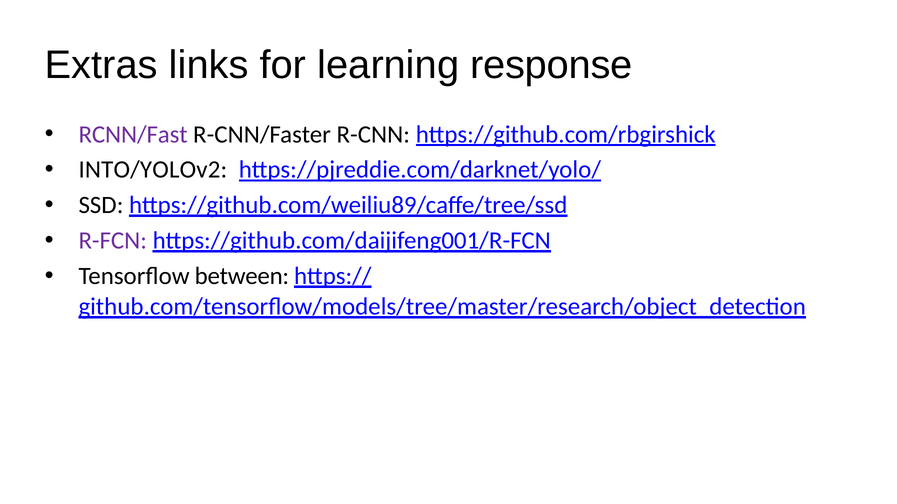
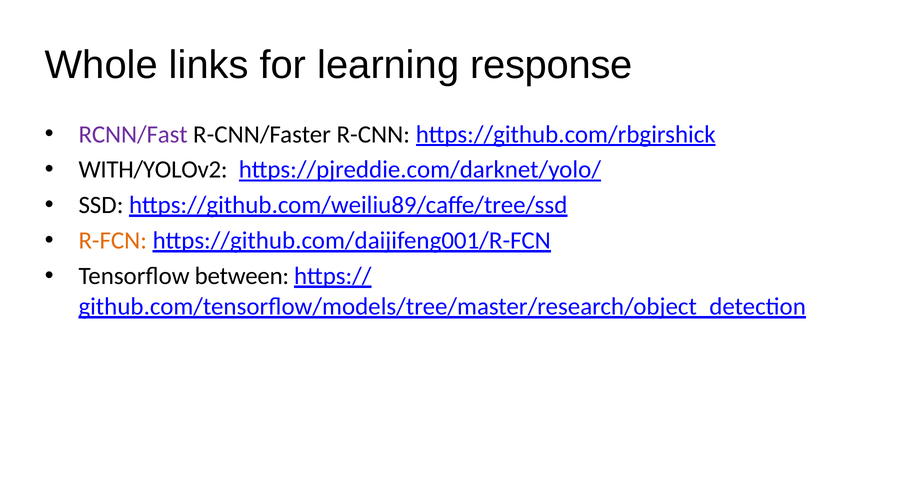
Extras: Extras -> Whole (101, 65)
INTO/YOLOv2: INTO/YOLOv2 -> WITH/YOLOv2 (153, 170)
R-FCN colour: purple -> orange (113, 241)
